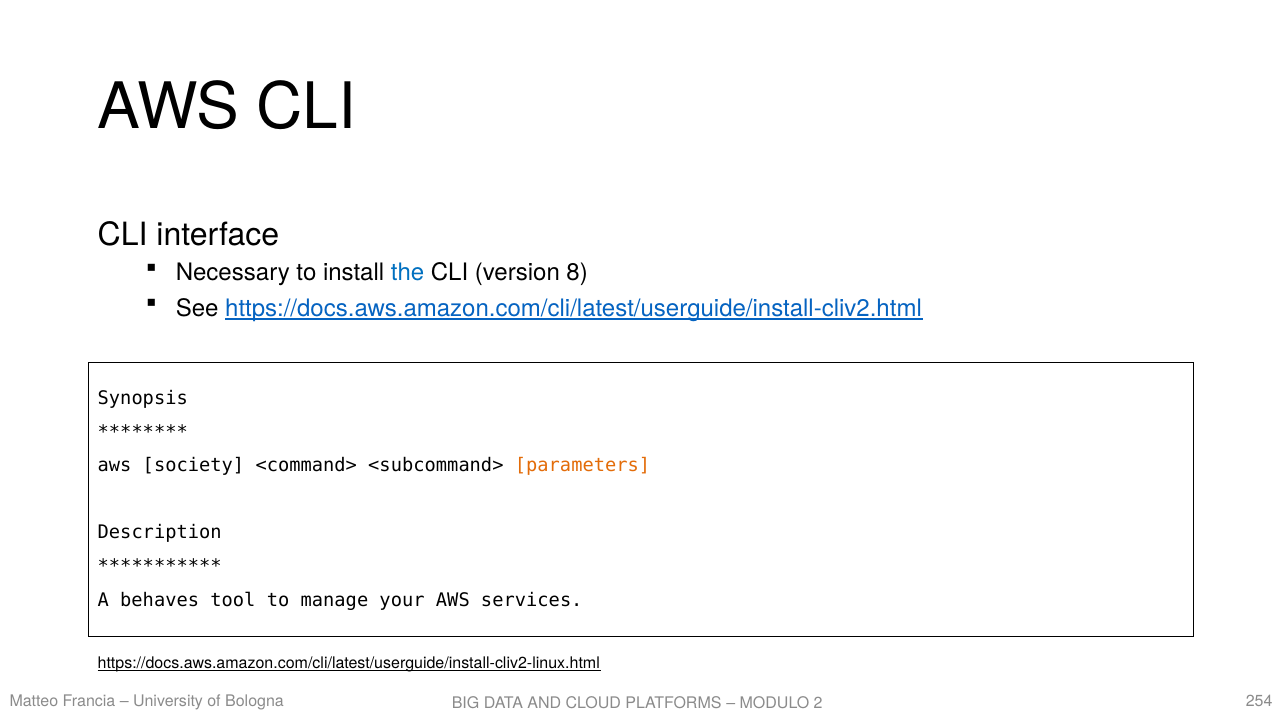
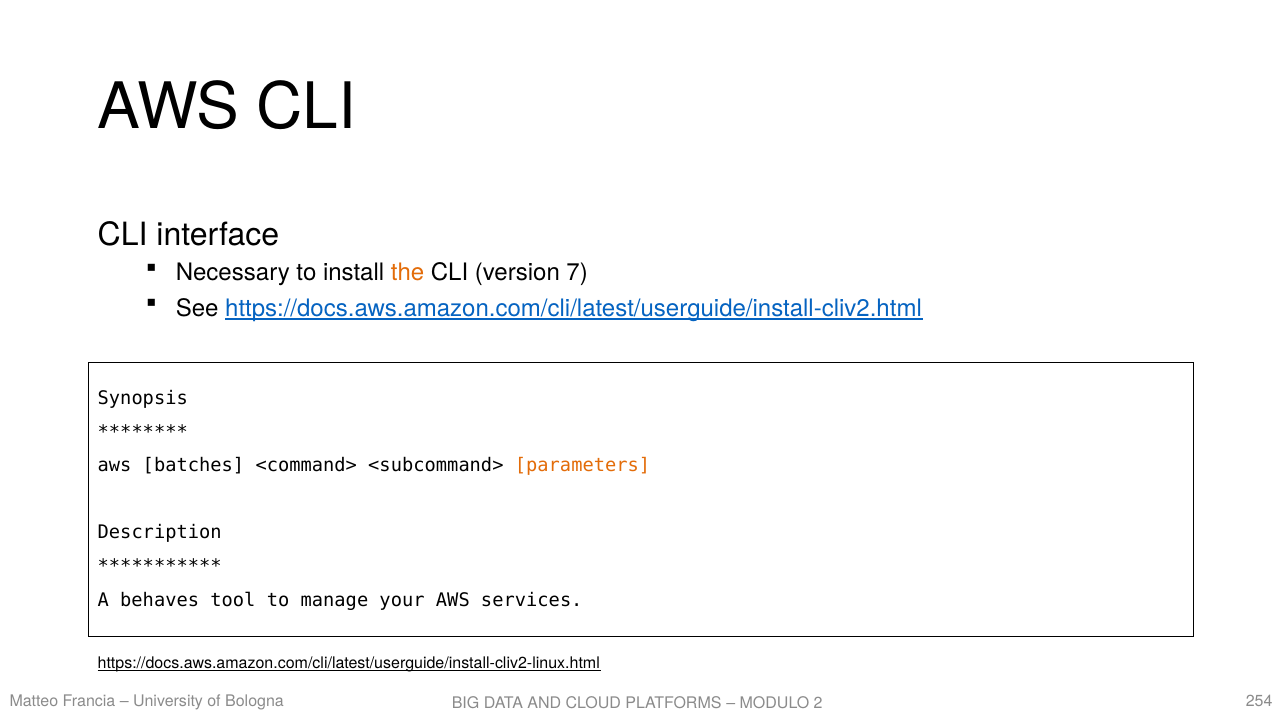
the colour: blue -> orange (408, 272)
8: 8 -> 7 (577, 272)
society: society -> batches (193, 466)
